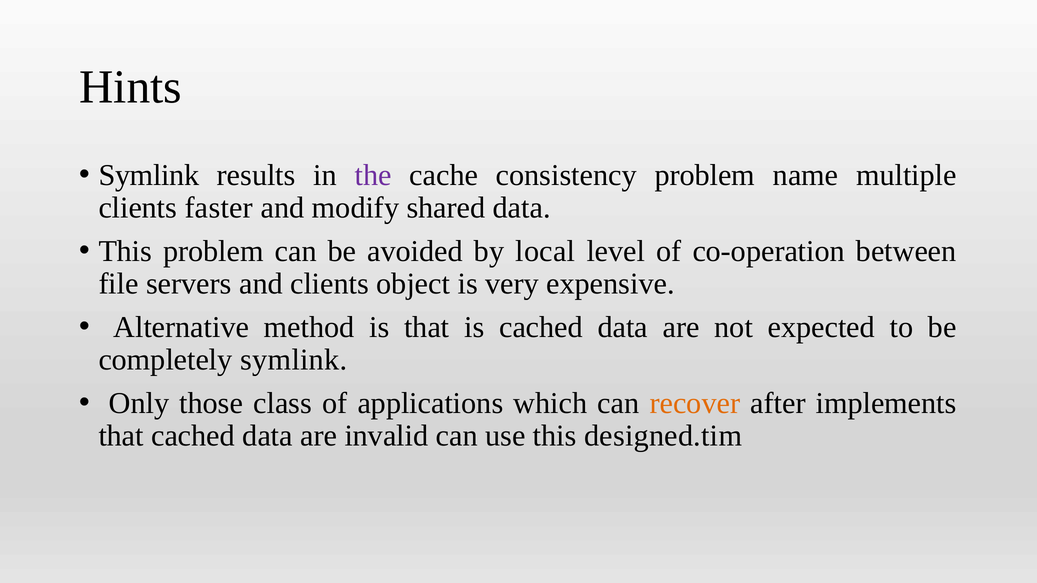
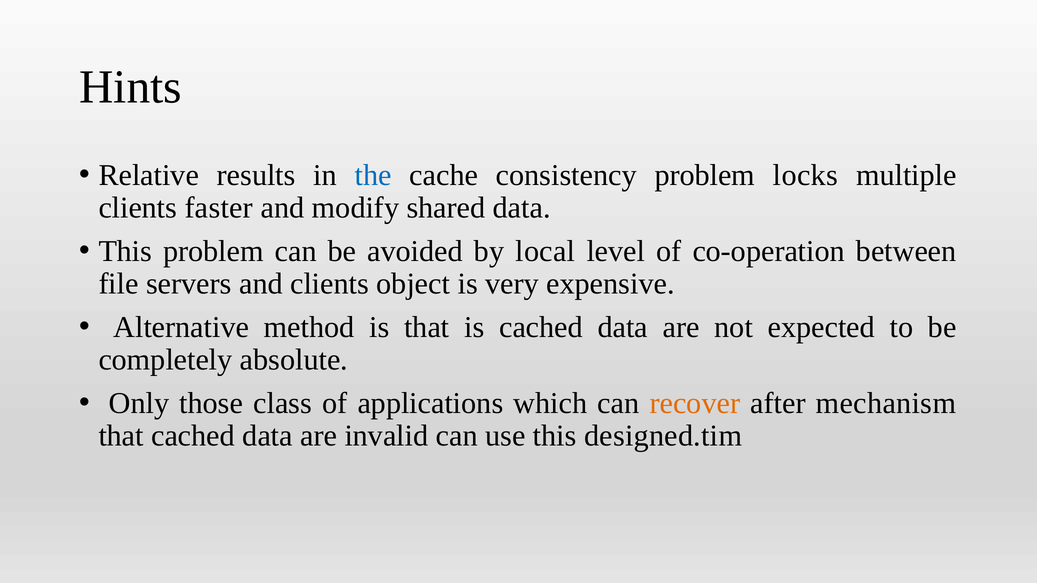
Symlink: Symlink -> Relative (149, 175)
the colour: purple -> blue (373, 175)
name: name -> locks (805, 175)
completely symlink: symlink -> absolute (294, 360)
implements: implements -> mechanism (886, 403)
